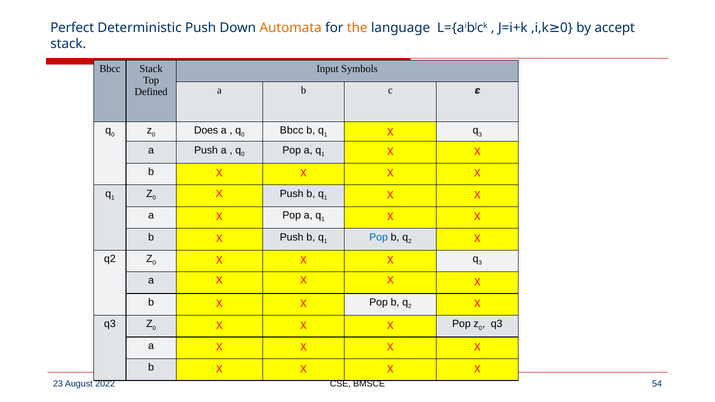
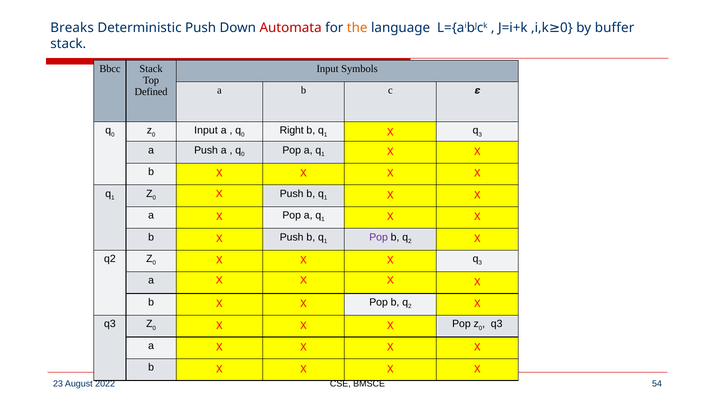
Perfect: Perfect -> Breaks (72, 28)
Automata colour: orange -> red (291, 28)
accept: accept -> buffer (615, 28)
Does: Does -> Input (206, 131)
Bbcc: Bbcc -> Right (292, 131)
Pop colour: blue -> purple (379, 237)
